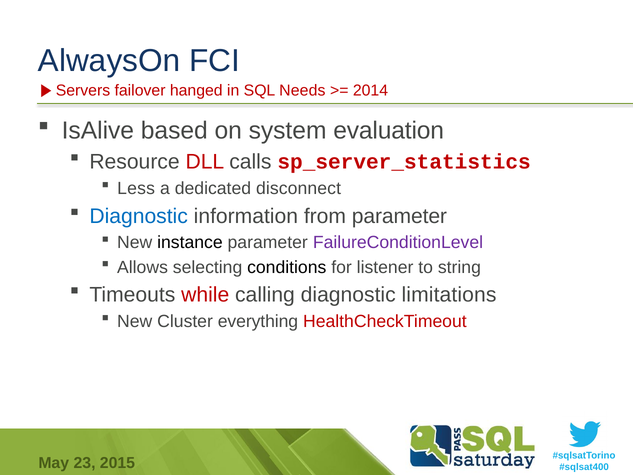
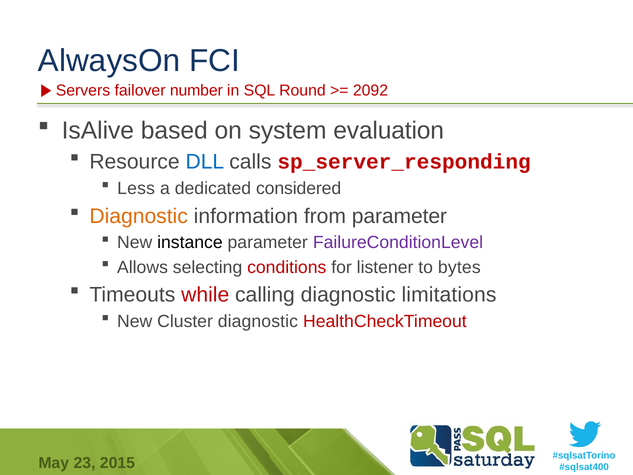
hanged: hanged -> number (196, 91)
Needs: Needs -> Round (302, 91)
2014: 2014 -> 2092 (370, 91)
DLL colour: red -> blue (205, 162)
sp_server_statistics: sp_server_statistics -> sp_server_responding (404, 162)
disconnect: disconnect -> considered (299, 188)
Diagnostic colour: blue -> orange (139, 216)
conditions colour: black -> red (287, 267)
string: string -> bytes (459, 267)
Cluster everything: everything -> diagnostic (258, 321)
